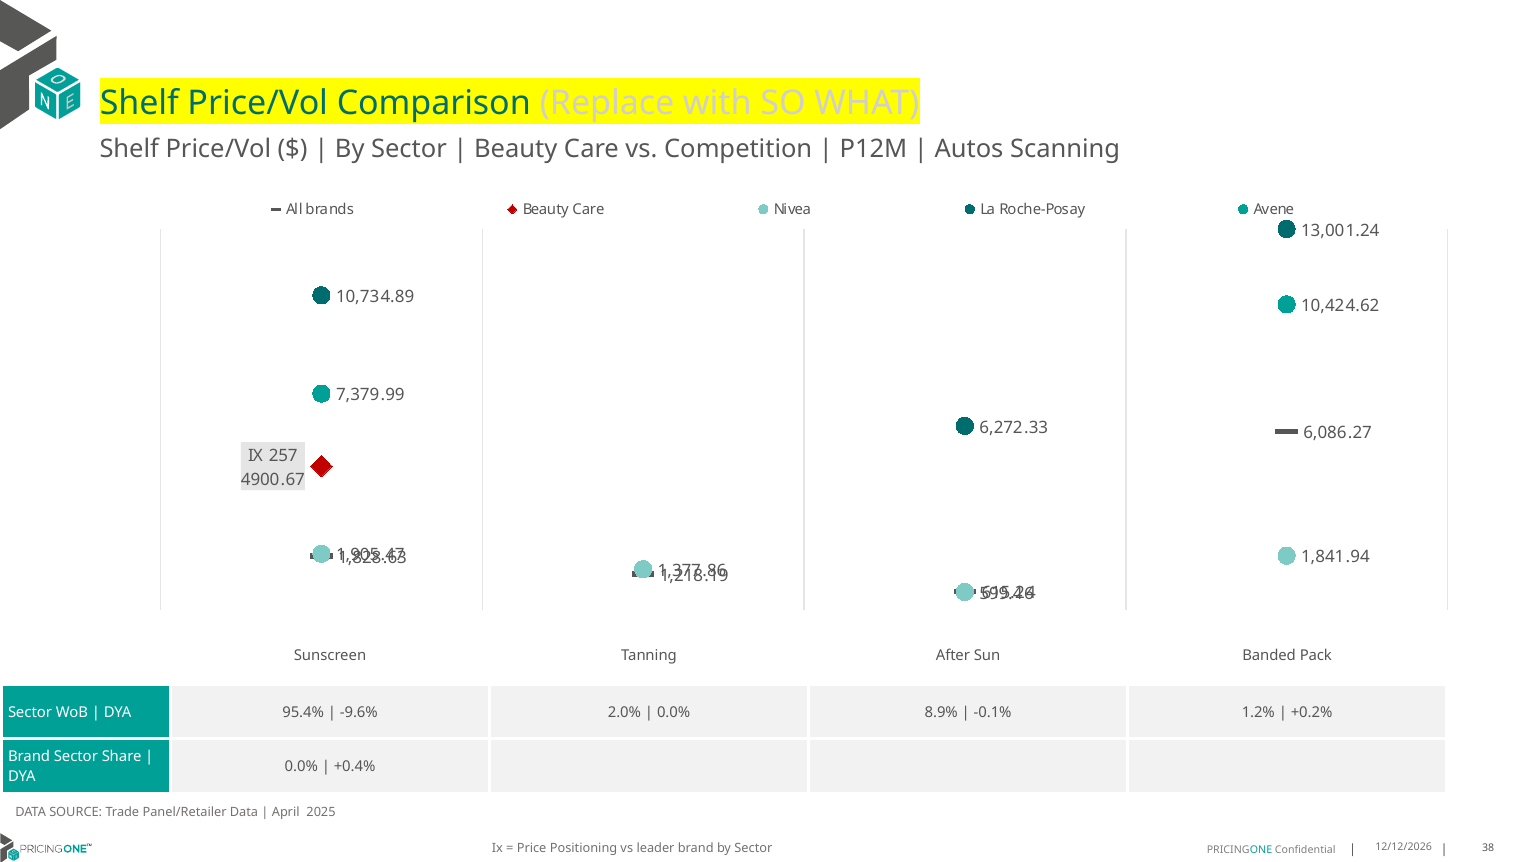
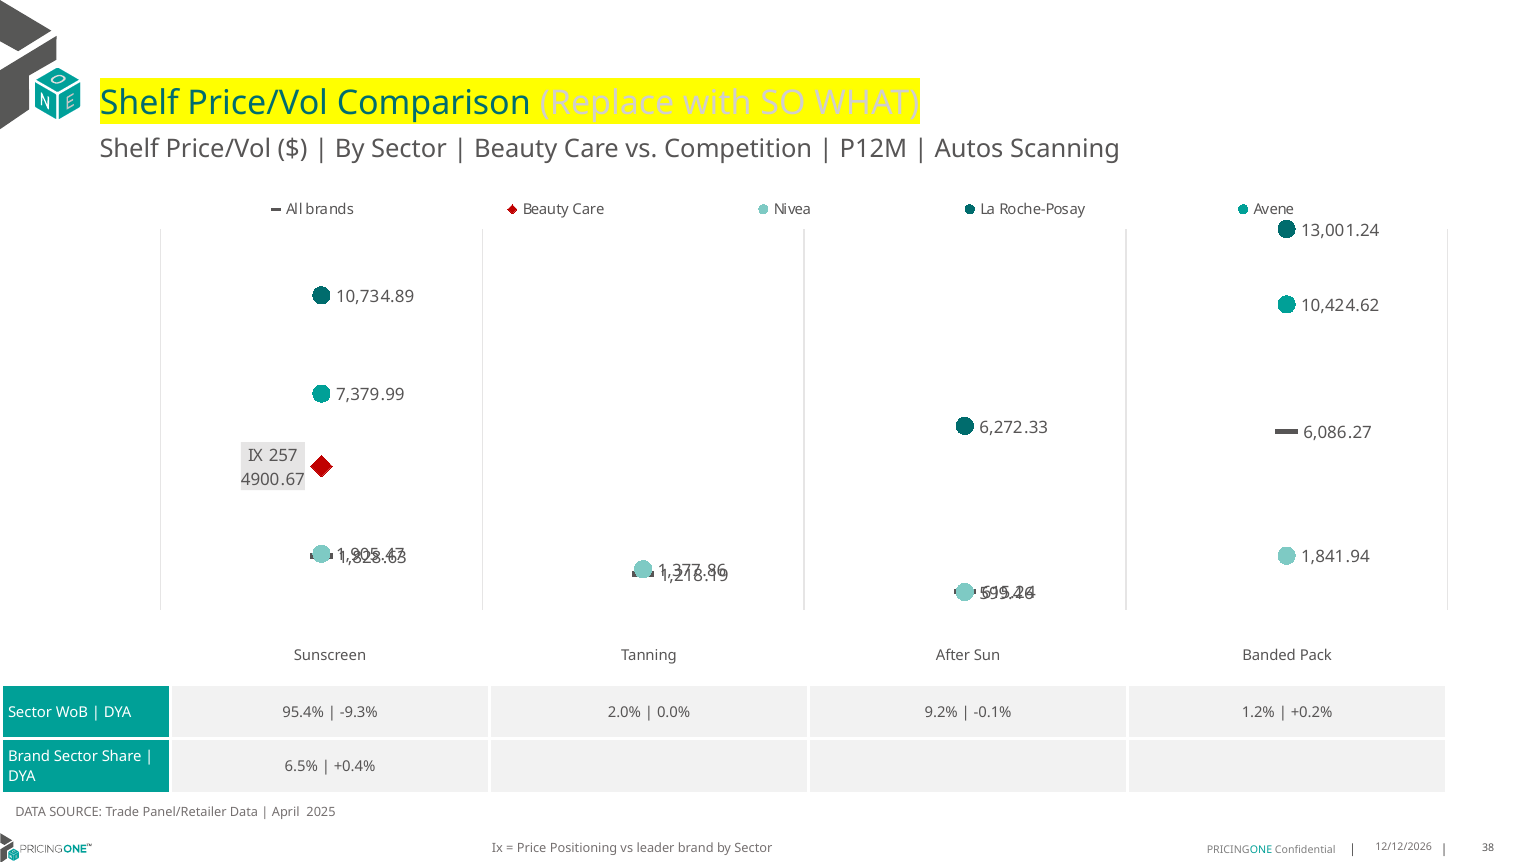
-9.6%: -9.6% -> -9.3% (359, 712)
8.9%: 8.9% -> 9.2% (941, 712)
0.0%: 0.0% -> 6.5% (301, 767)
